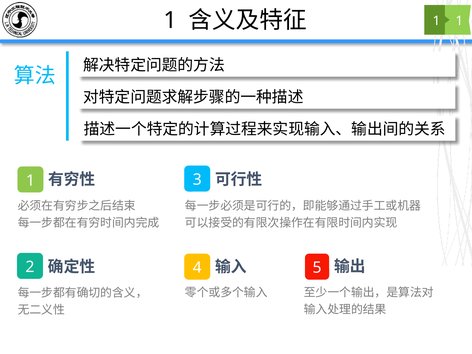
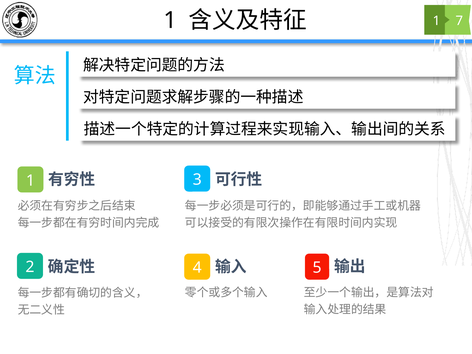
1: 1 -> 7 (459, 21)
